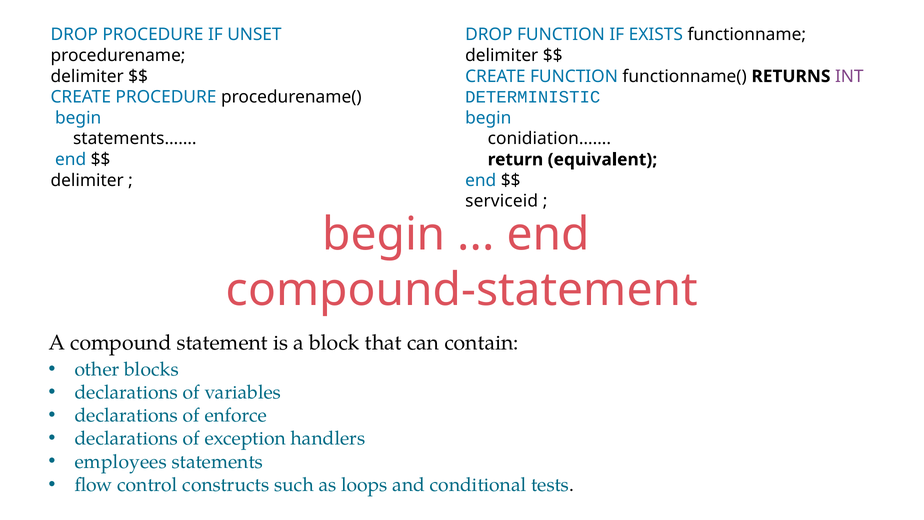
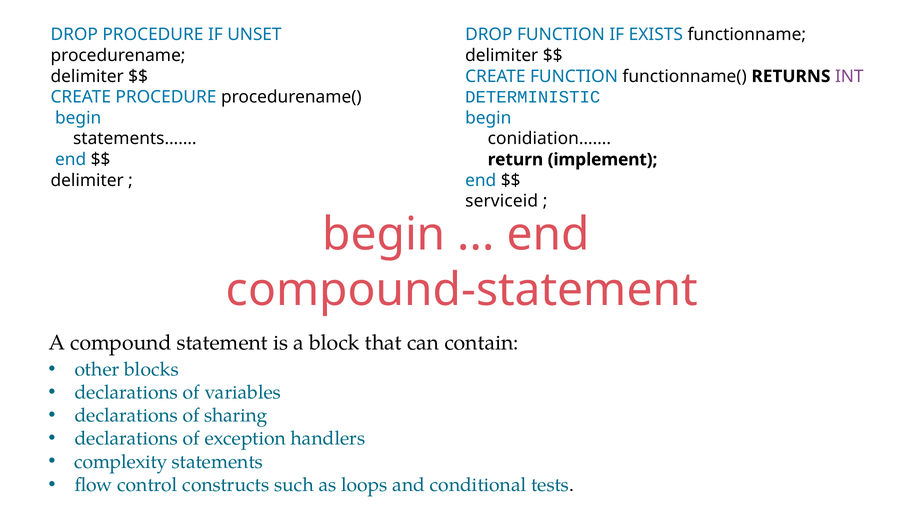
equivalent: equivalent -> implement (603, 159)
enforce: enforce -> sharing (236, 415)
employees: employees -> complexity (121, 461)
